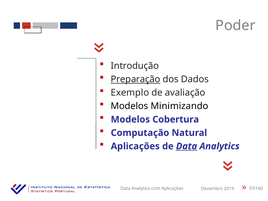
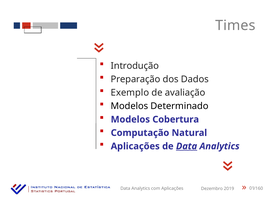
Poder: Poder -> Times (235, 25)
Preparação underline: present -> none (136, 79)
Minimizando: Minimizando -> Determinado (180, 106)
